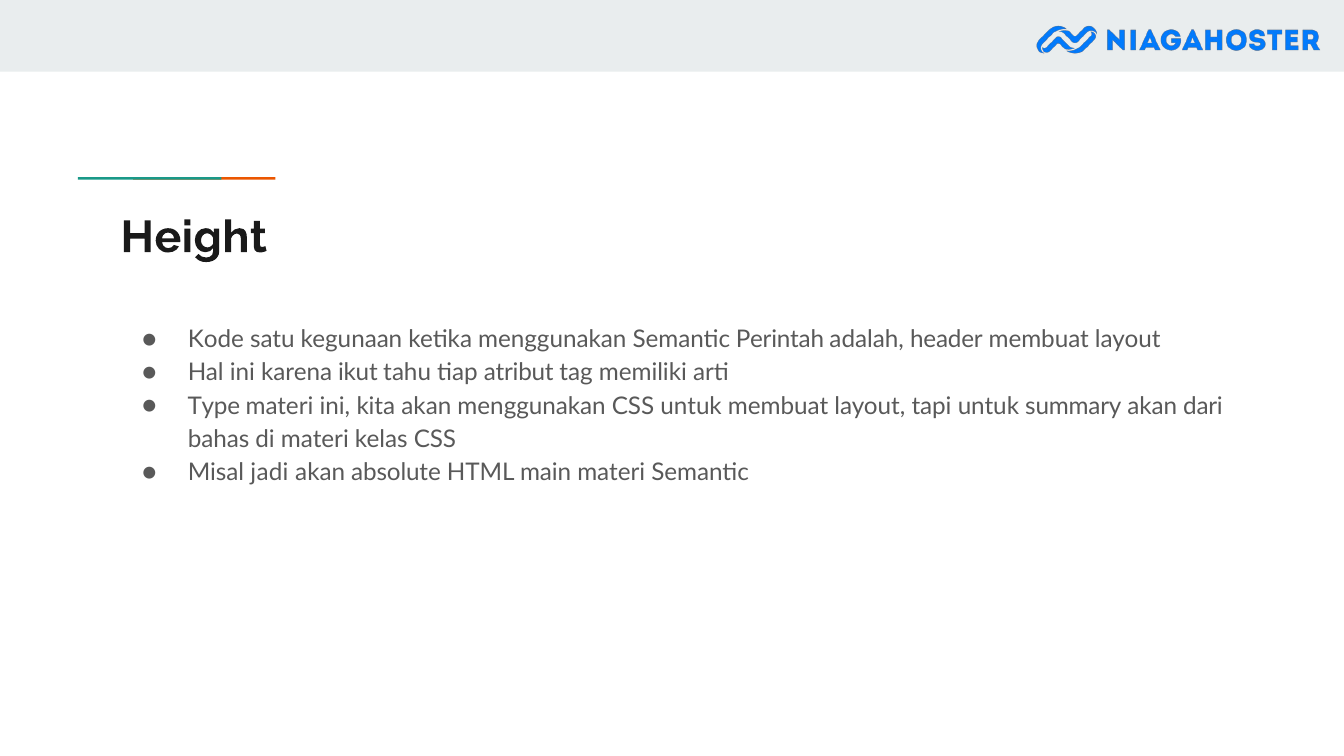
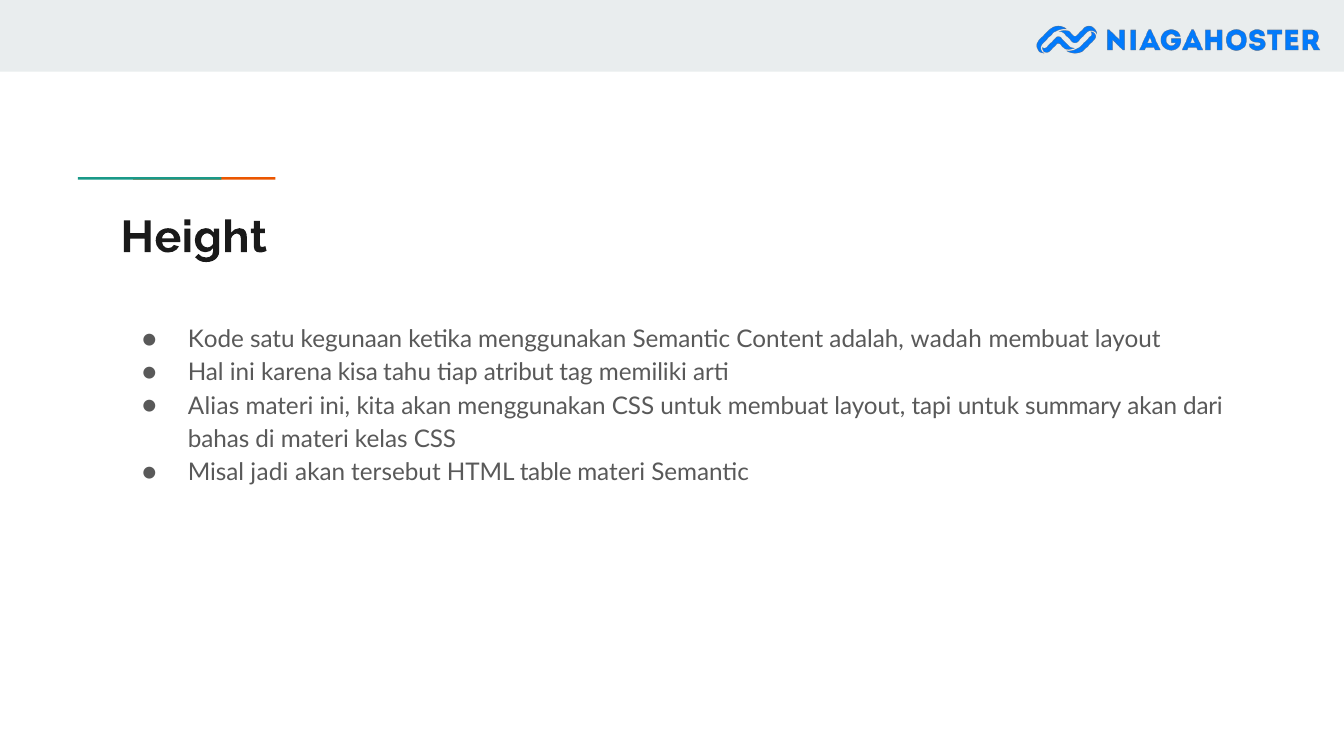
Perintah: Perintah -> Content (780, 340)
header: header -> wadah (946, 340)
ikut: ikut -> kisa (358, 373)
Type: Type -> Alias (214, 406)
absolute: absolute -> tersebut (396, 473)
main: main -> table (546, 473)
